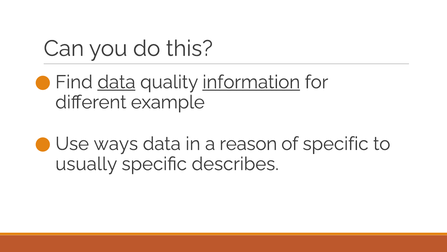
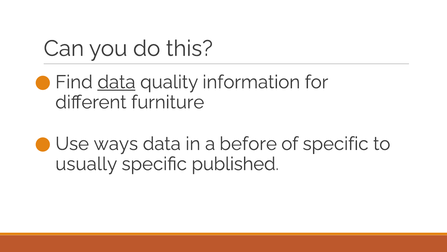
information underline: present -> none (251, 82)
example: example -> furniture (168, 102)
reason: reason -> before (248, 144)
describes: describes -> published (235, 164)
